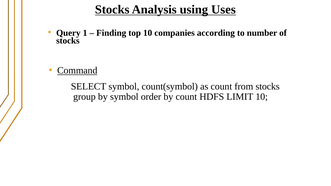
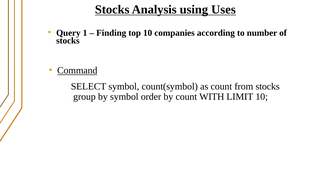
HDFS: HDFS -> WITH (212, 97)
